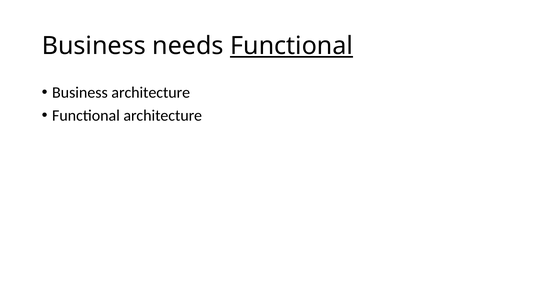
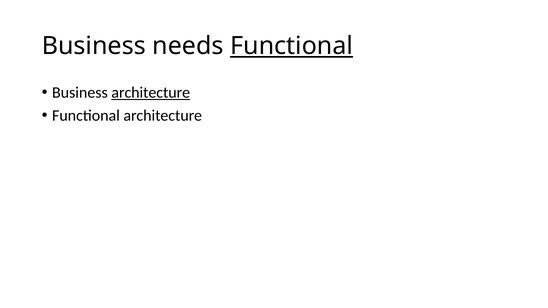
architecture underline: none -> present (151, 93)
